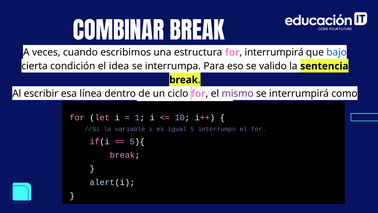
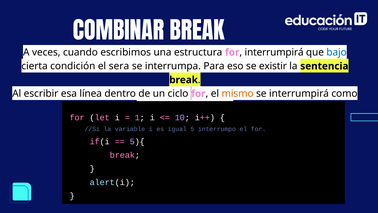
idea: idea -> sera (119, 66)
valido: valido -> existir (273, 66)
mismo colour: purple -> orange (238, 94)
